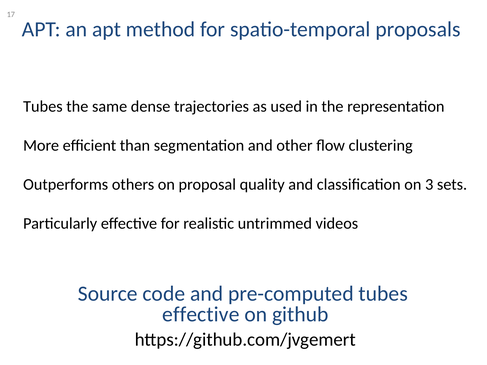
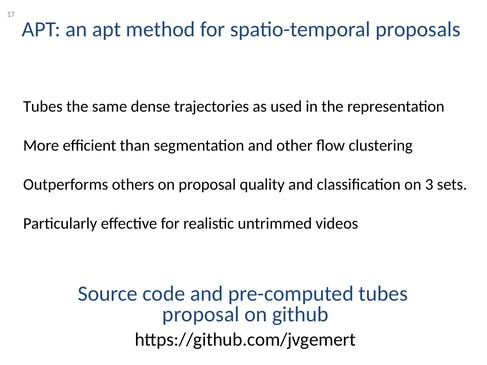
effective: effective -> proposal (201, 315)
